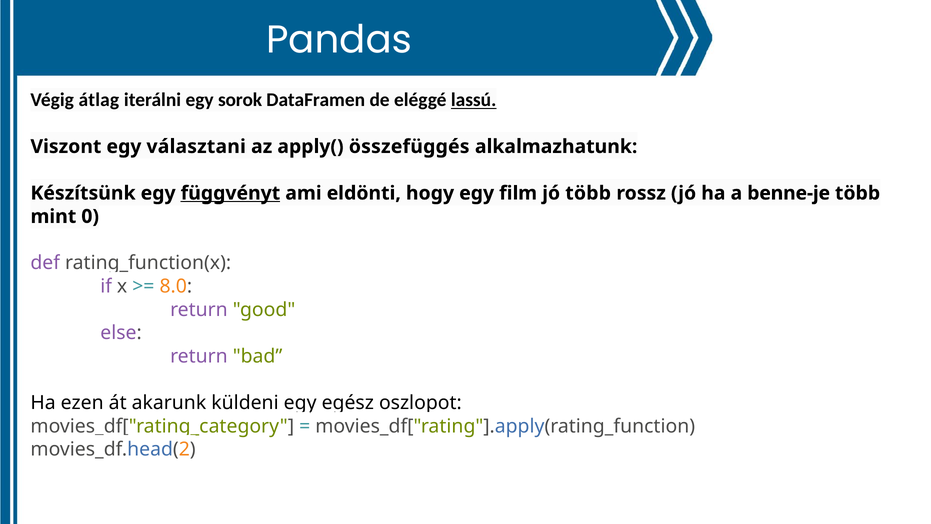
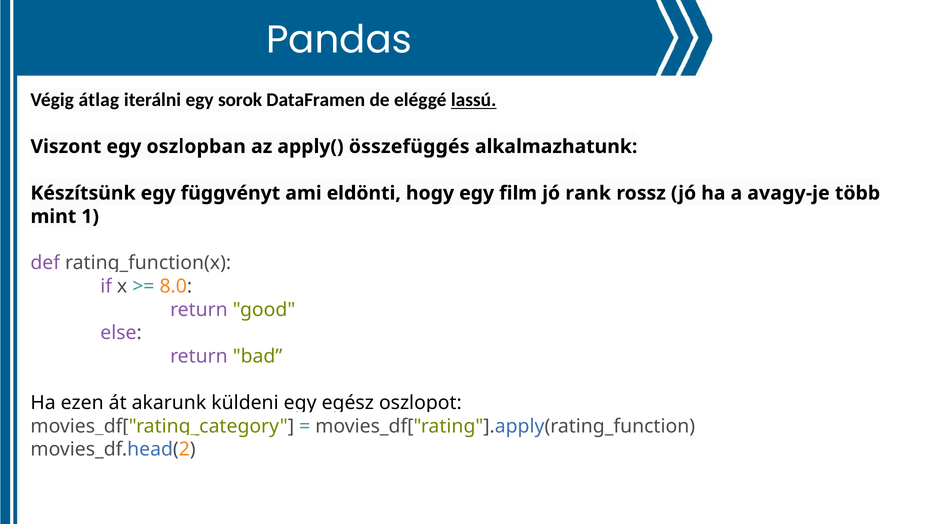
választani: választani -> oszlopban (196, 146)
függvényt underline: present -> none (230, 193)
jó több: több -> rank (588, 193)
benne-je: benne-je -> avagy-je (788, 193)
0: 0 -> 1 (90, 216)
